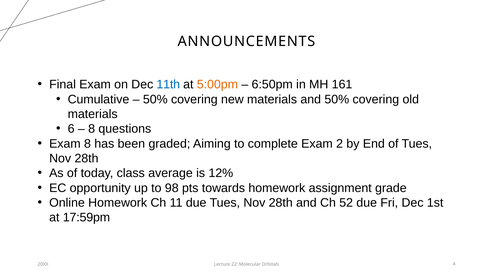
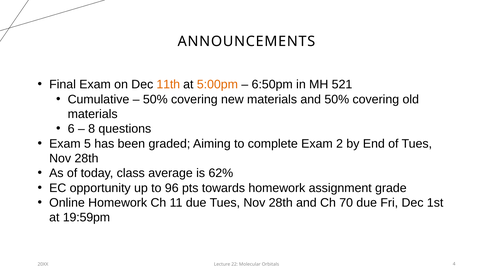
11th colour: blue -> orange (168, 85)
161: 161 -> 521 (342, 85)
Exam 8: 8 -> 5 (88, 144)
12%: 12% -> 62% (221, 173)
98: 98 -> 96 (172, 188)
52: 52 -> 70 (346, 203)
17:59pm: 17:59pm -> 19:59pm (86, 218)
